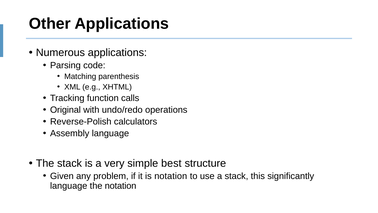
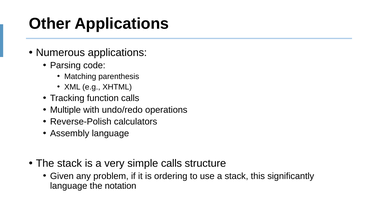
Original: Original -> Multiple (65, 110)
simple best: best -> calls (171, 163)
is notation: notation -> ordering (171, 176)
